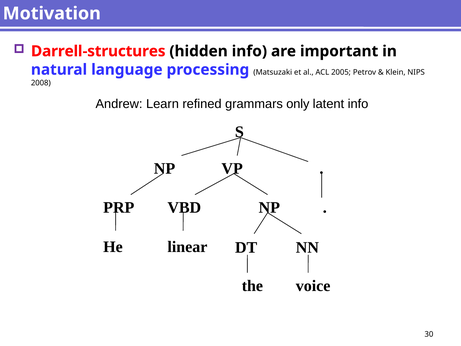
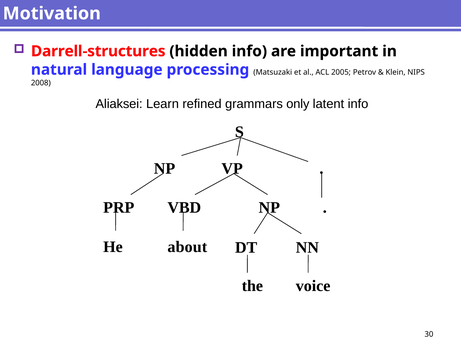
Andrew: Andrew -> Aliaksei (119, 104)
linear: linear -> about (187, 247)
